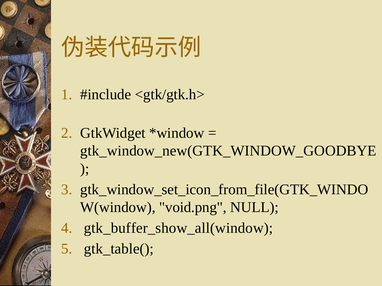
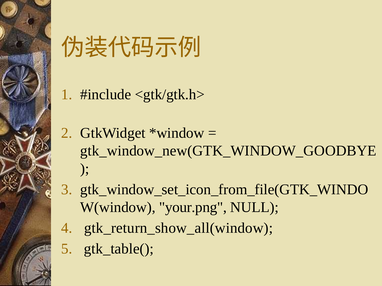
void.png: void.png -> your.png (193, 208)
gtk_buffer_show_all(window: gtk_buffer_show_all(window -> gtk_return_show_all(window (178, 228)
